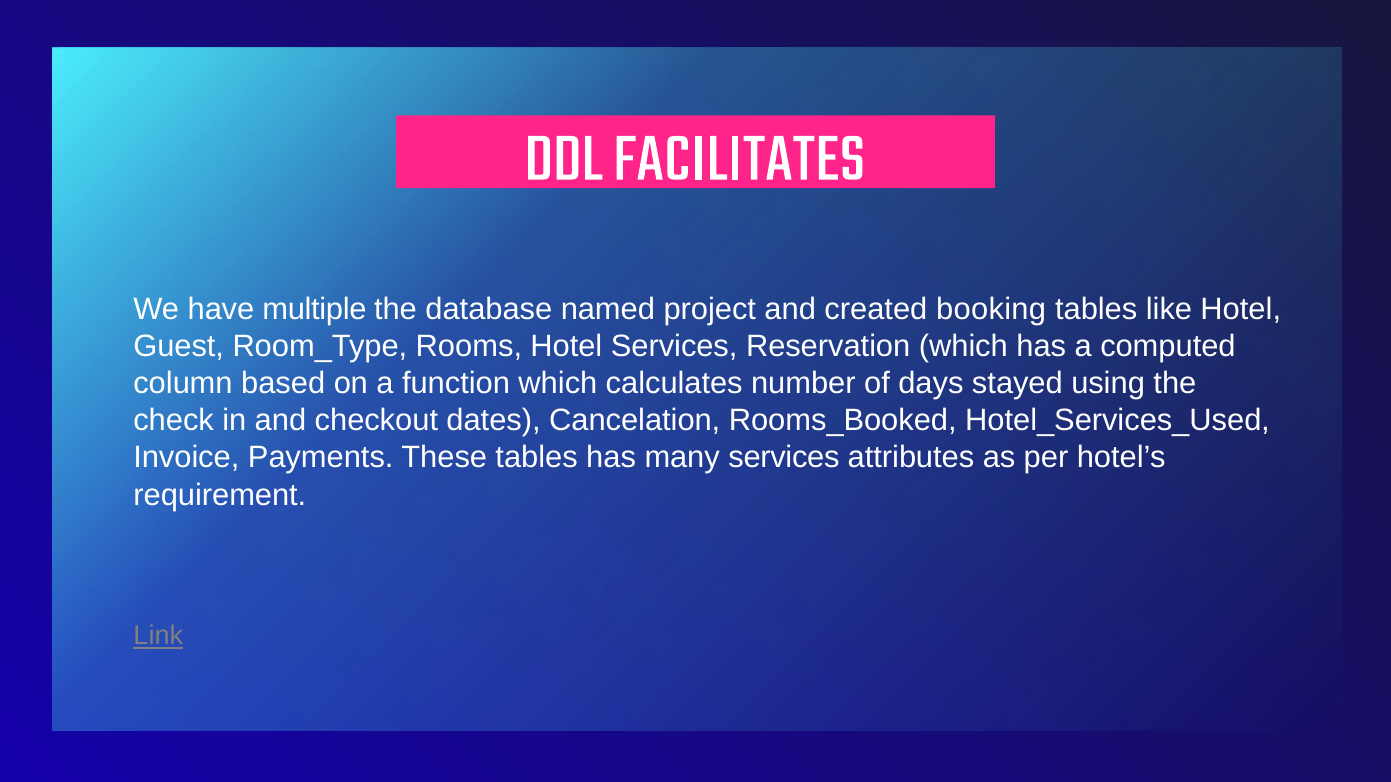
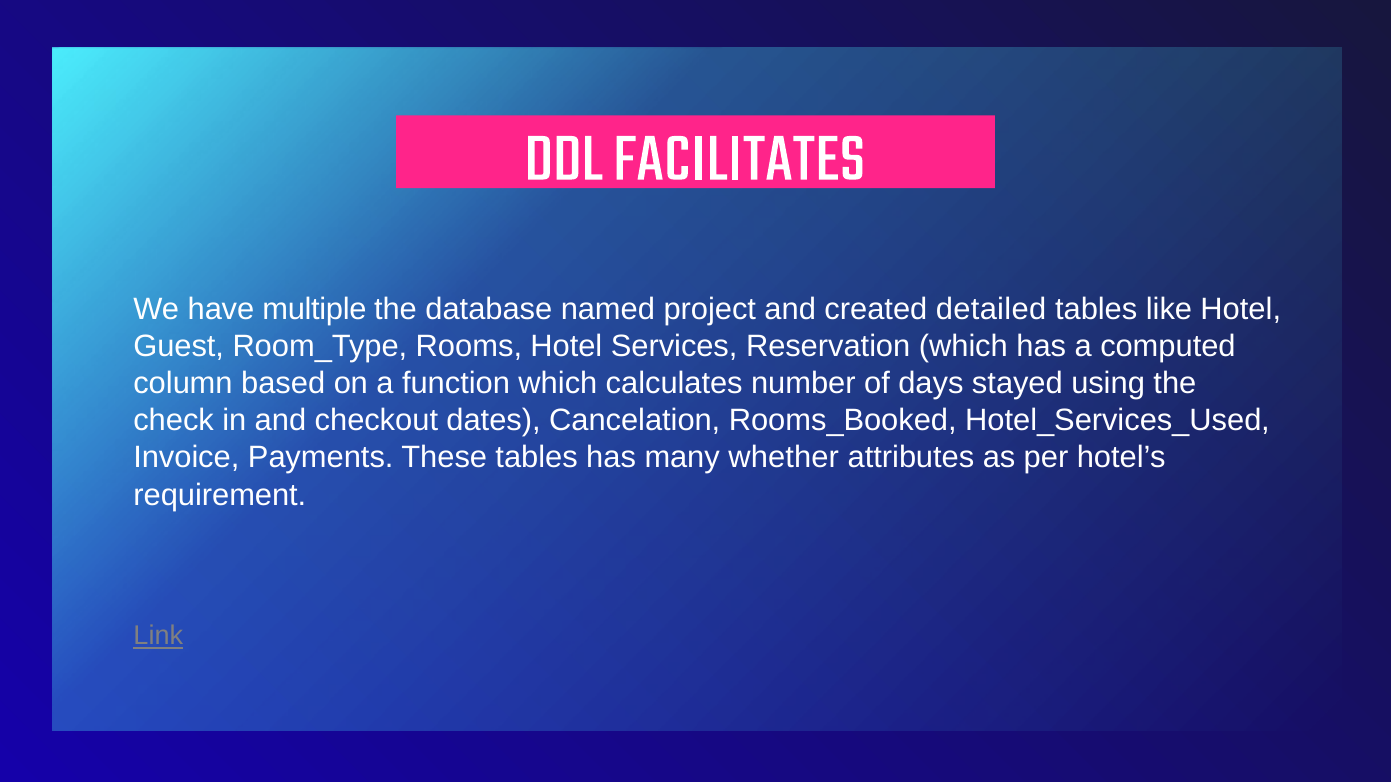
booking: booking -> detailed (991, 310)
many services: services -> whether (784, 458)
